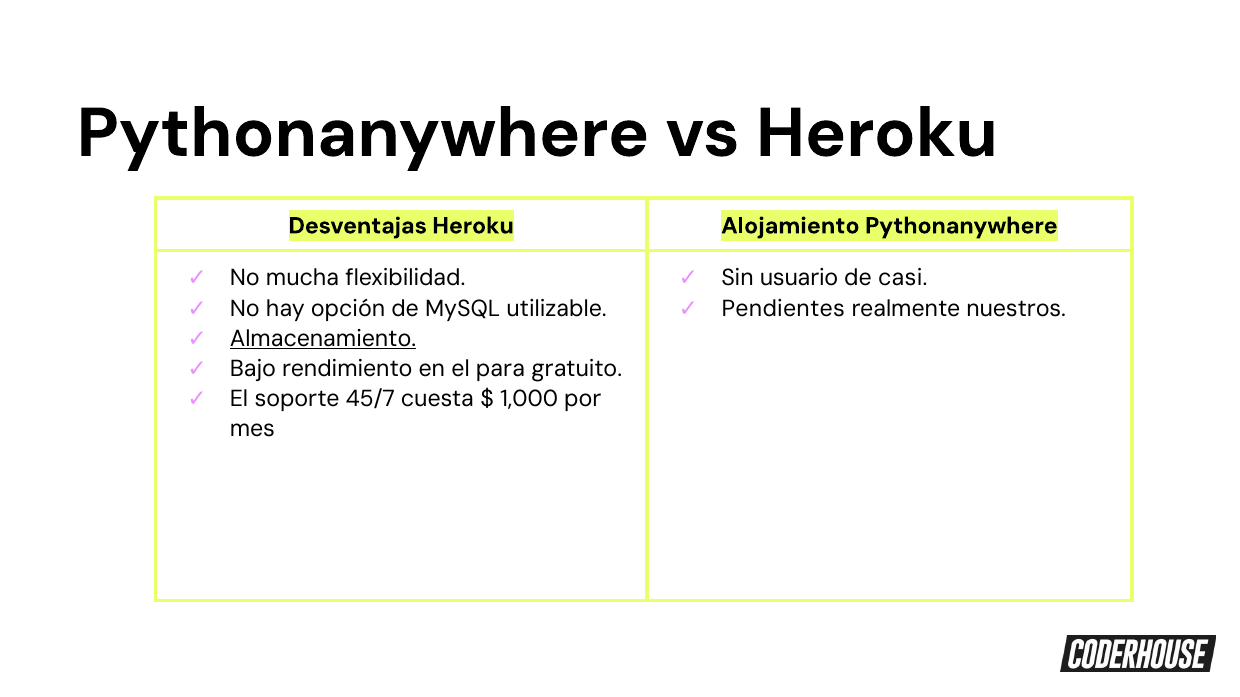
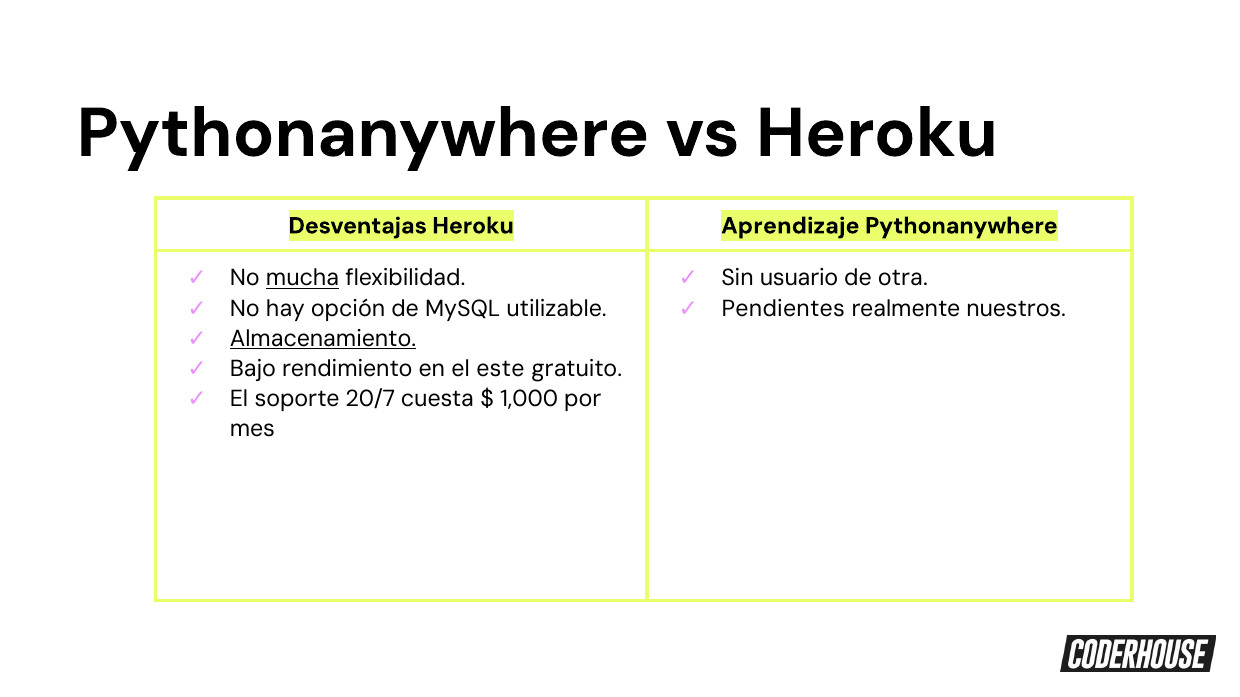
Alojamiento: Alojamiento -> Aprendizaje (790, 226)
mucha underline: none -> present (303, 279)
casi: casi -> otra (903, 279)
para: para -> este (500, 369)
45/7: 45/7 -> 20/7 (370, 399)
